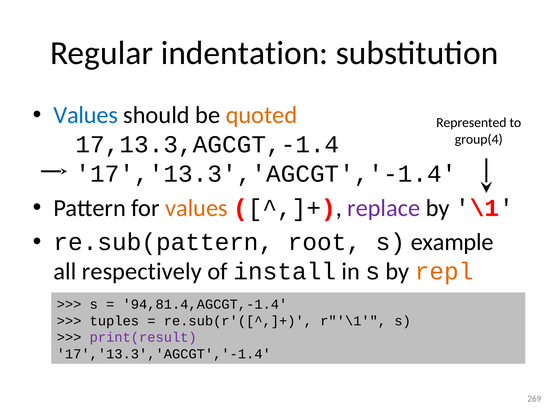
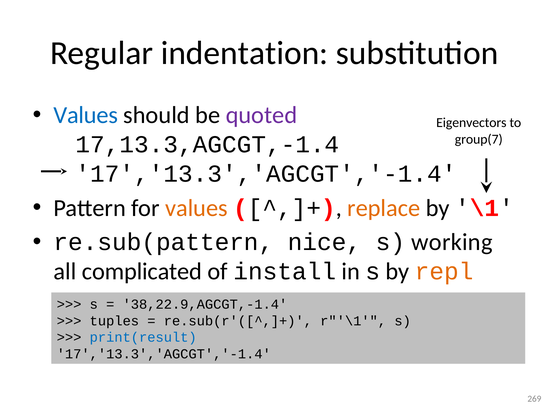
quoted colour: orange -> purple (261, 115)
Represented: Represented -> Eigenvectors (471, 123)
group(4: group(4 -> group(7 (479, 139)
replace colour: purple -> orange (384, 208)
root: root -> nice (325, 242)
example: example -> working (452, 242)
respectively: respectively -> complicated (142, 271)
94,81.4,AGCGT,-1.4: 94,81.4,AGCGT,-1.4 -> 38,22.9,AGCGT,-1.4 (205, 304)
print(result colour: purple -> blue (143, 337)
